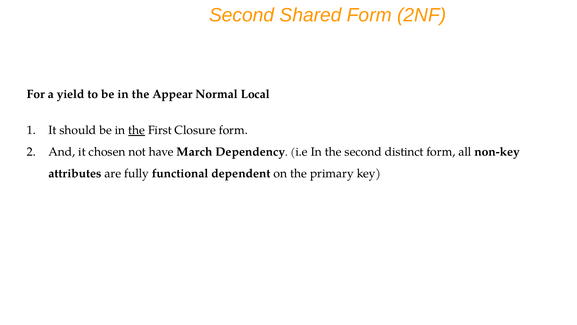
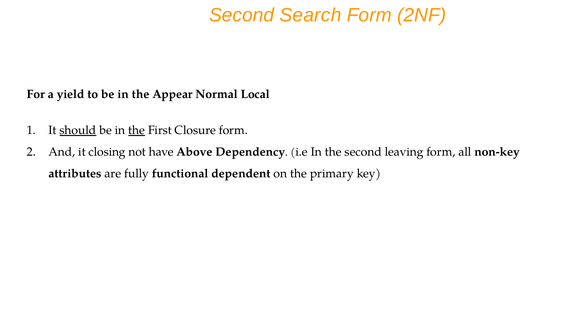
Shared: Shared -> Search (310, 15)
should underline: none -> present (78, 130)
chosen: chosen -> closing (107, 152)
March: March -> Above (195, 152)
distinct: distinct -> leaving (404, 152)
